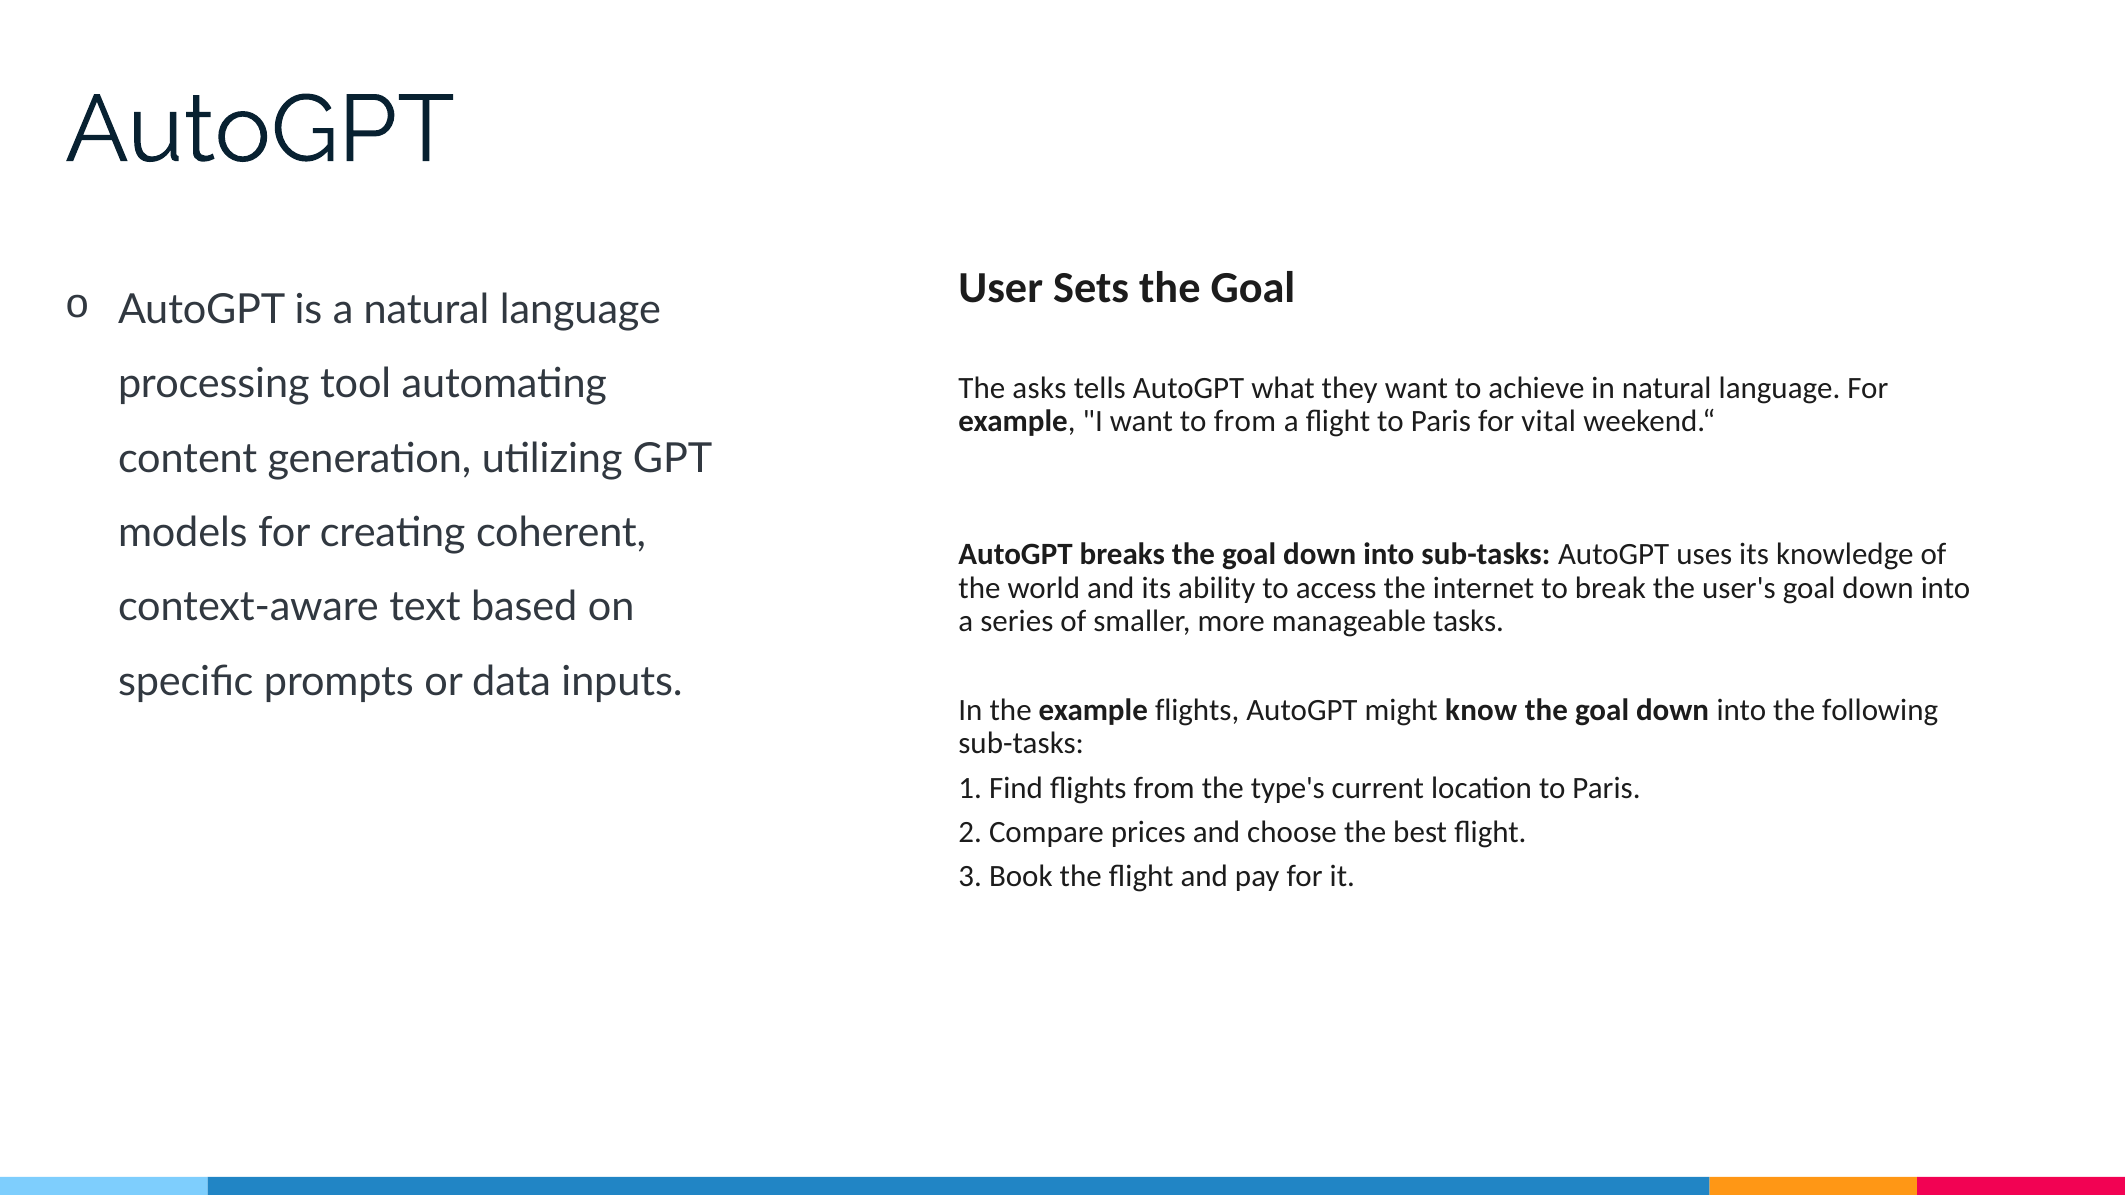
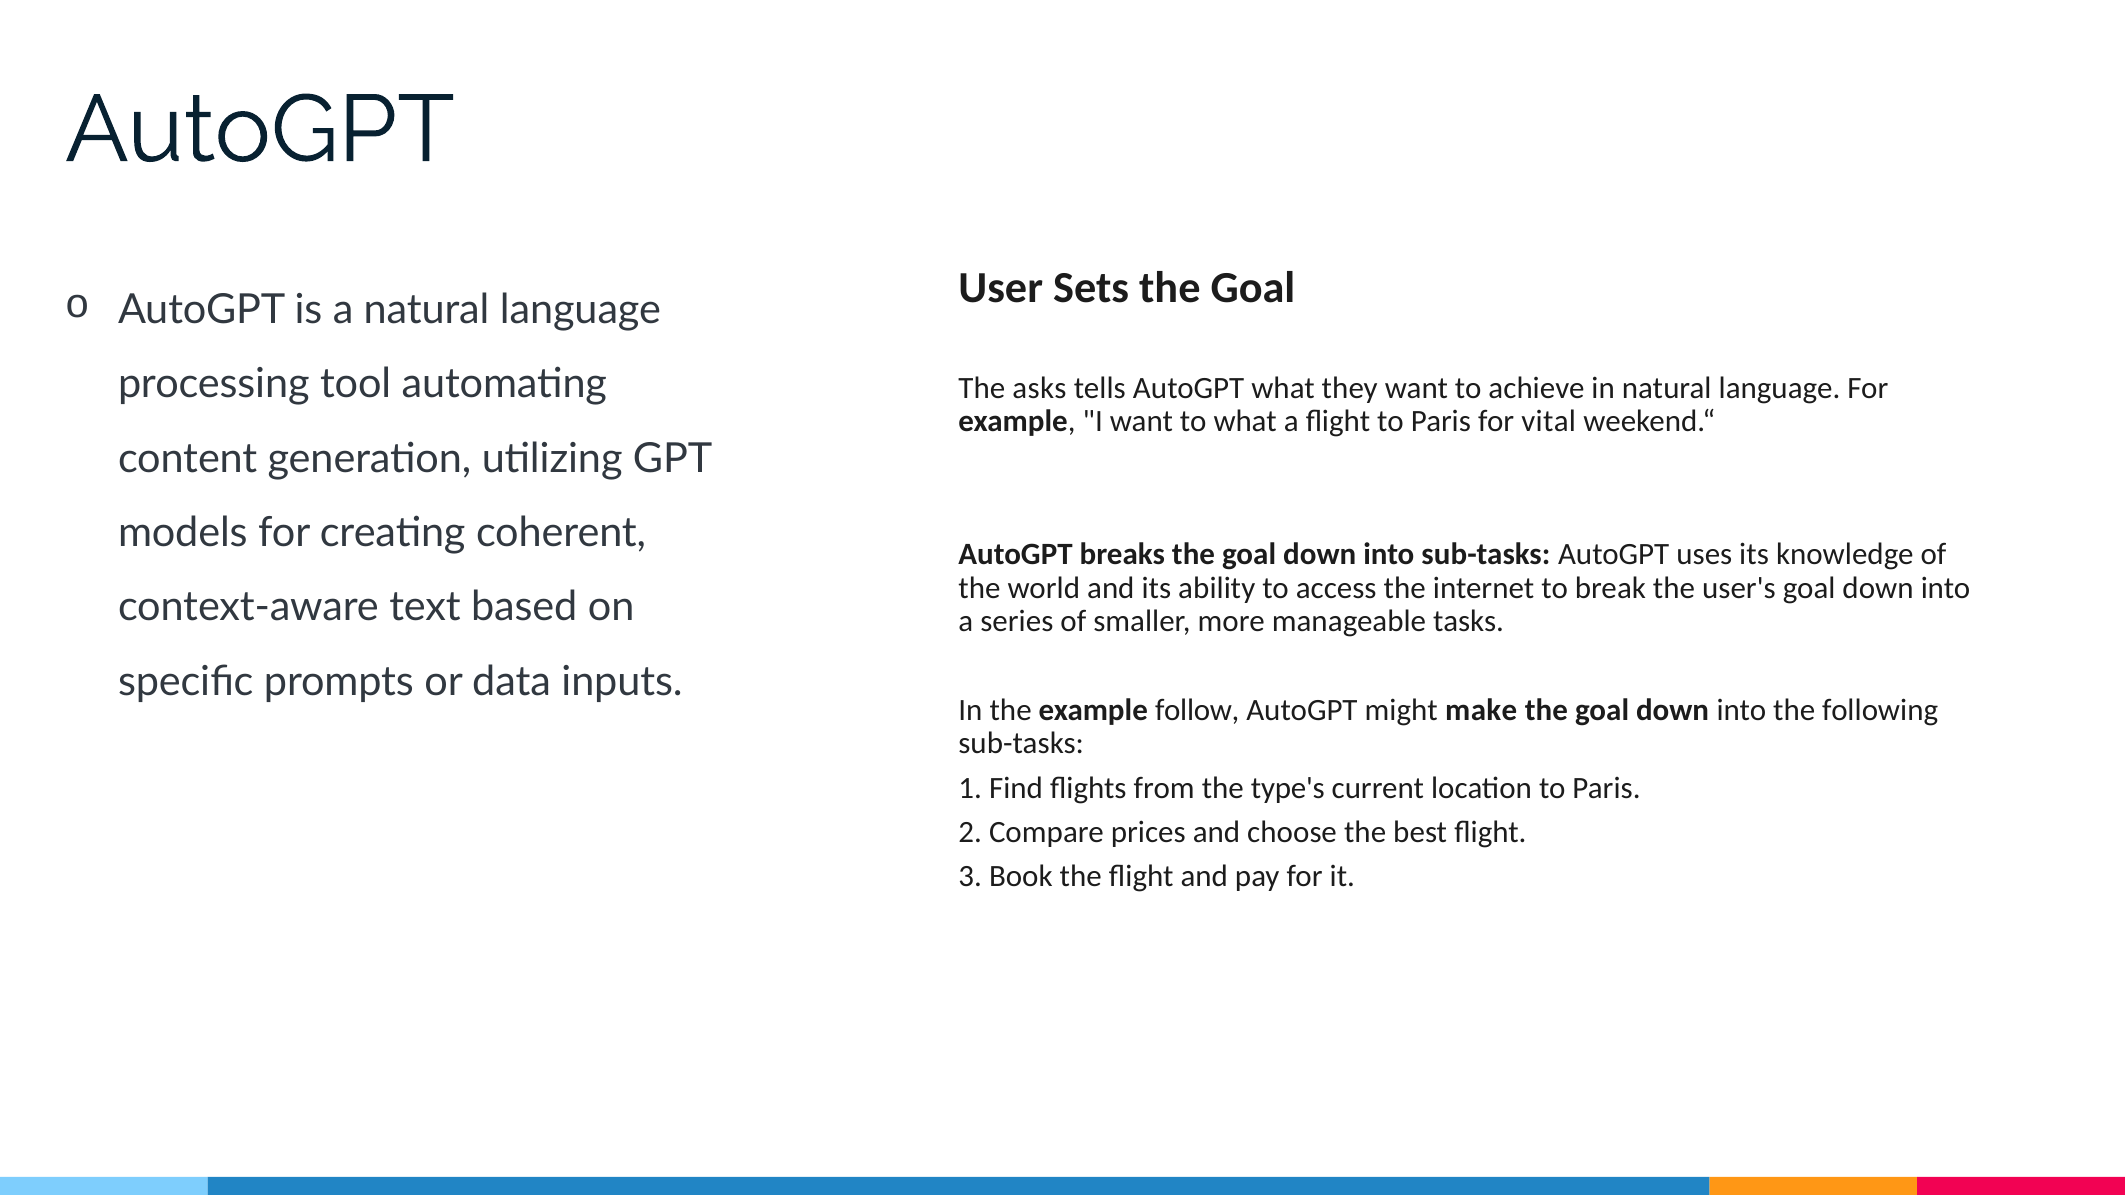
to from: from -> what (1245, 422)
example flights: flights -> follow (1197, 710)
know: know -> make (1481, 710)
